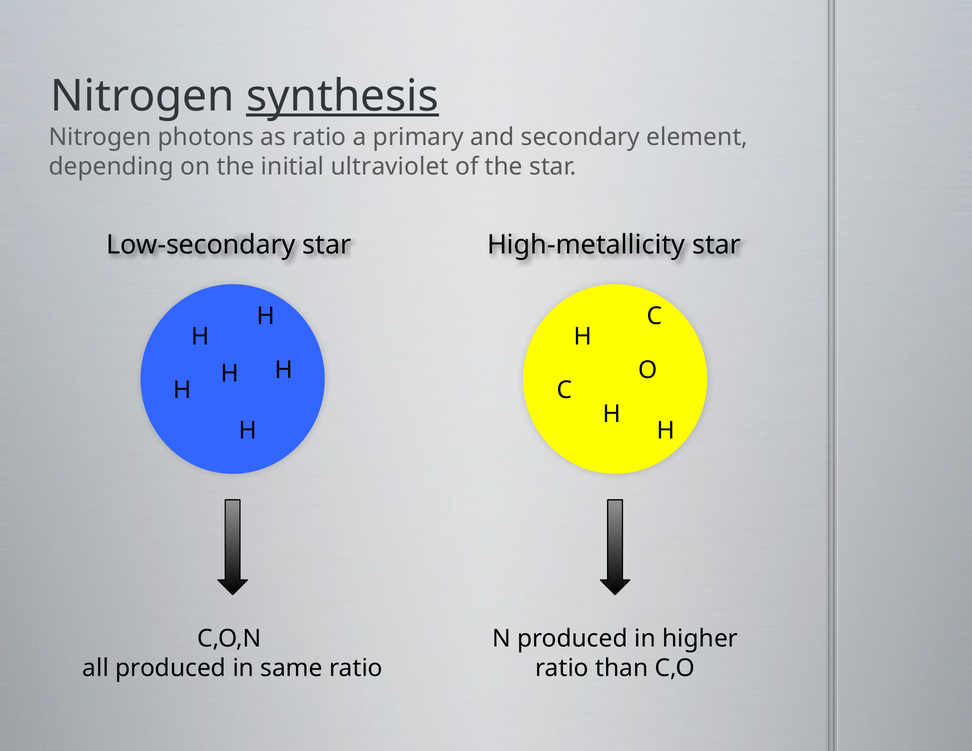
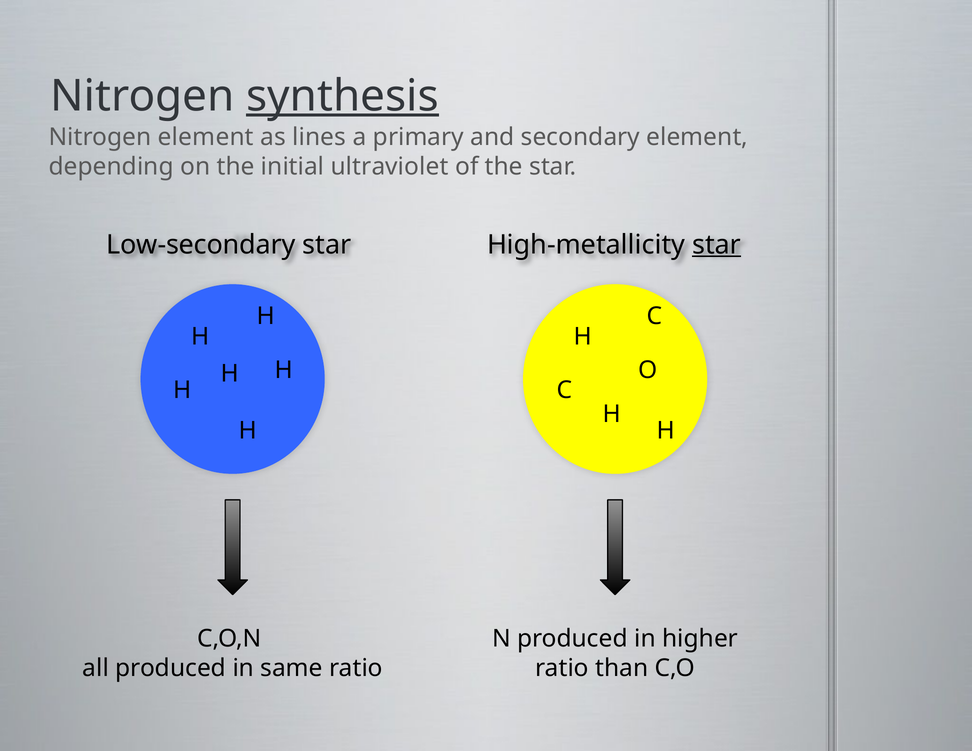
Nitrogen photons: photons -> element (206, 137)
as ratio: ratio -> lines (319, 137)
star underline: none -> present (717, 245)
